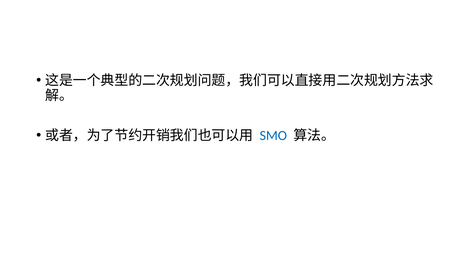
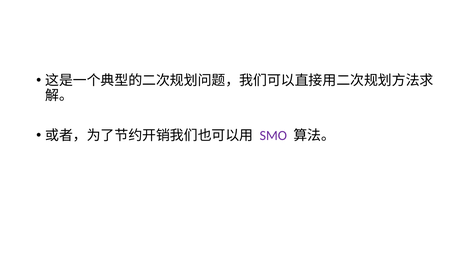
SMO colour: blue -> purple (273, 135)
